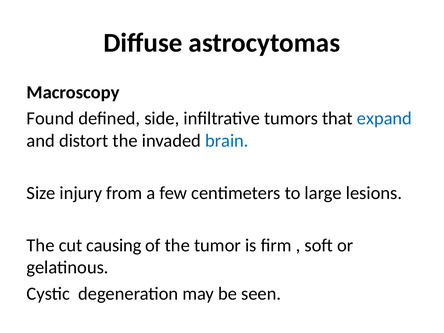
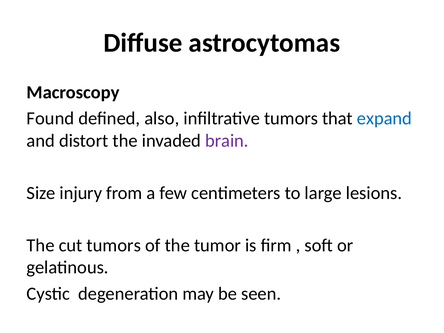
side: side -> also (162, 118)
brain colour: blue -> purple (227, 141)
cut causing: causing -> tumors (114, 245)
